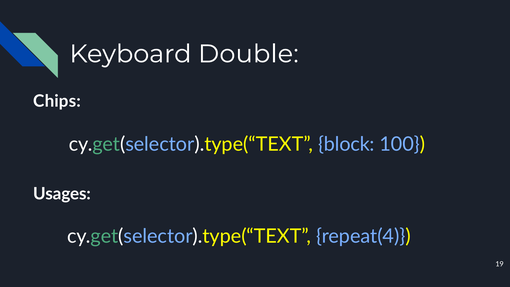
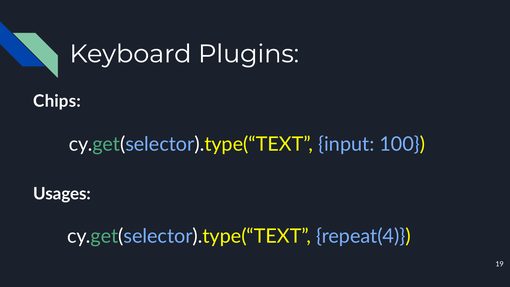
Double: Double -> Plugins (249, 54)
block: block -> input (346, 144)
